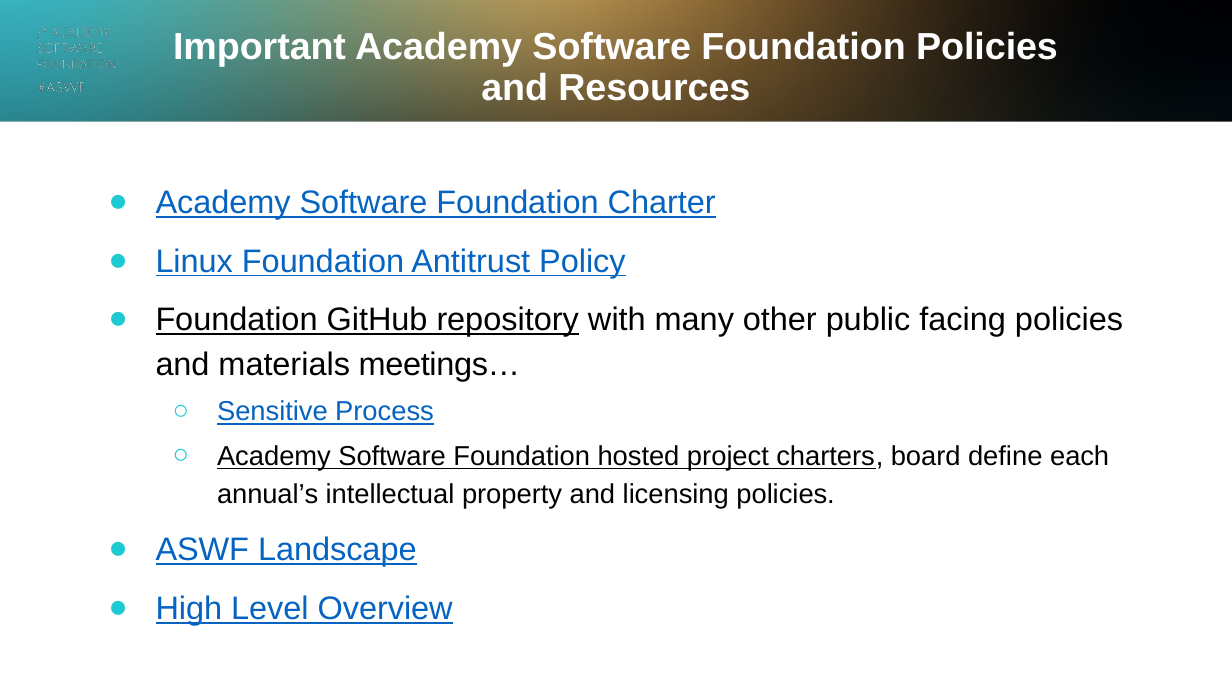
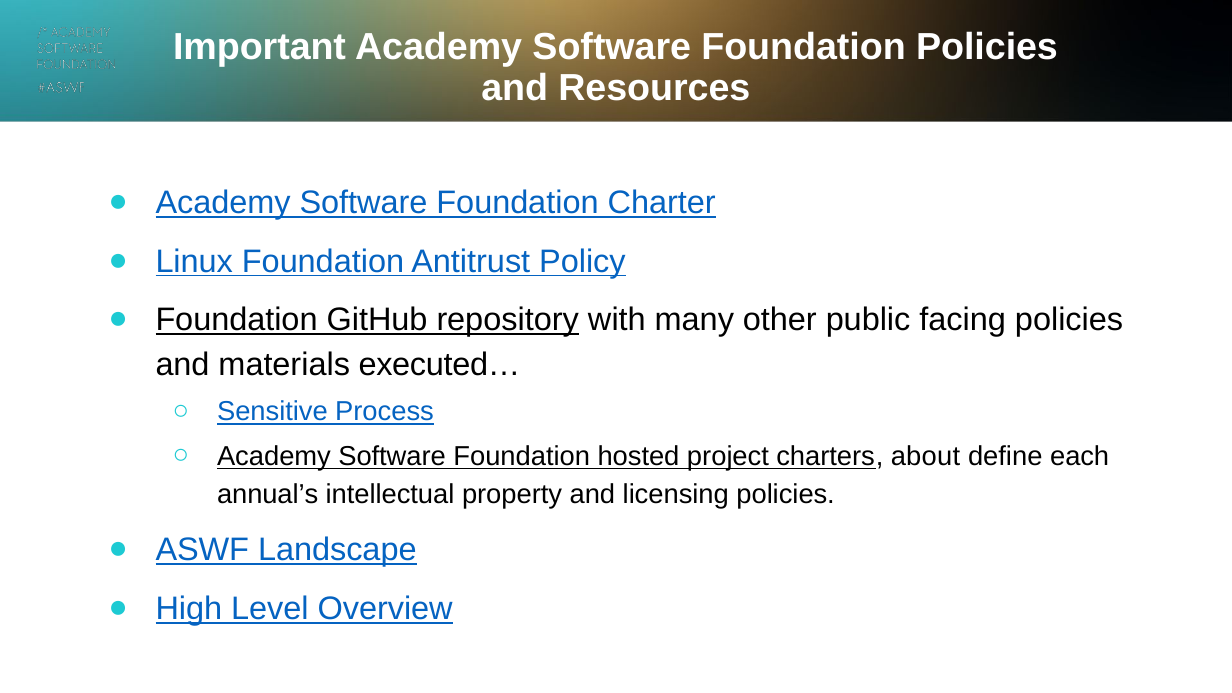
meetings…: meetings… -> executed… (439, 365)
board: board -> about (926, 457)
